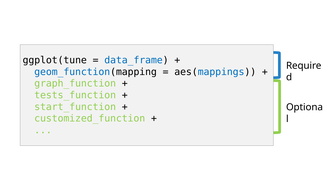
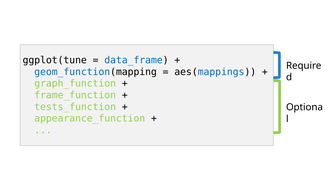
tests_function: tests_function -> frame_function (75, 95)
start_function: start_function -> tests_function (75, 107)
customized_function: customized_function -> appearance_function (90, 119)
